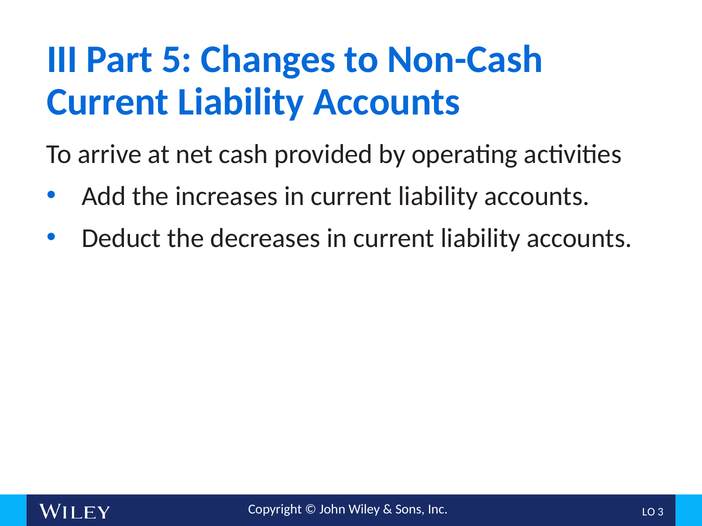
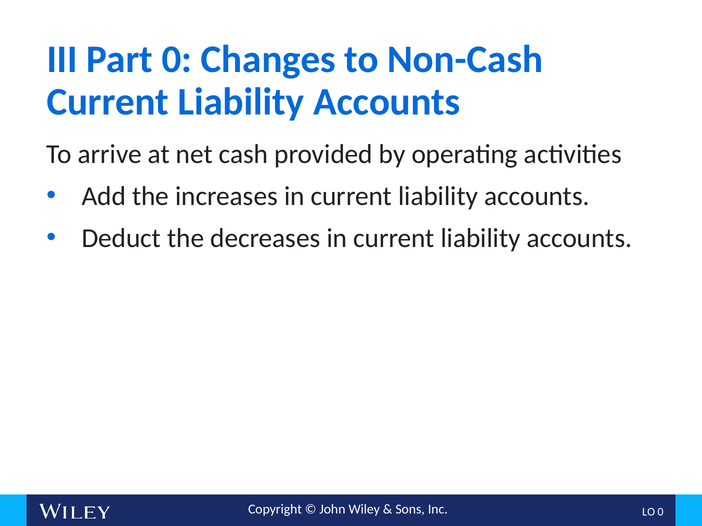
Part 5: 5 -> 0 (177, 60)
O 3: 3 -> 0 (661, 512)
